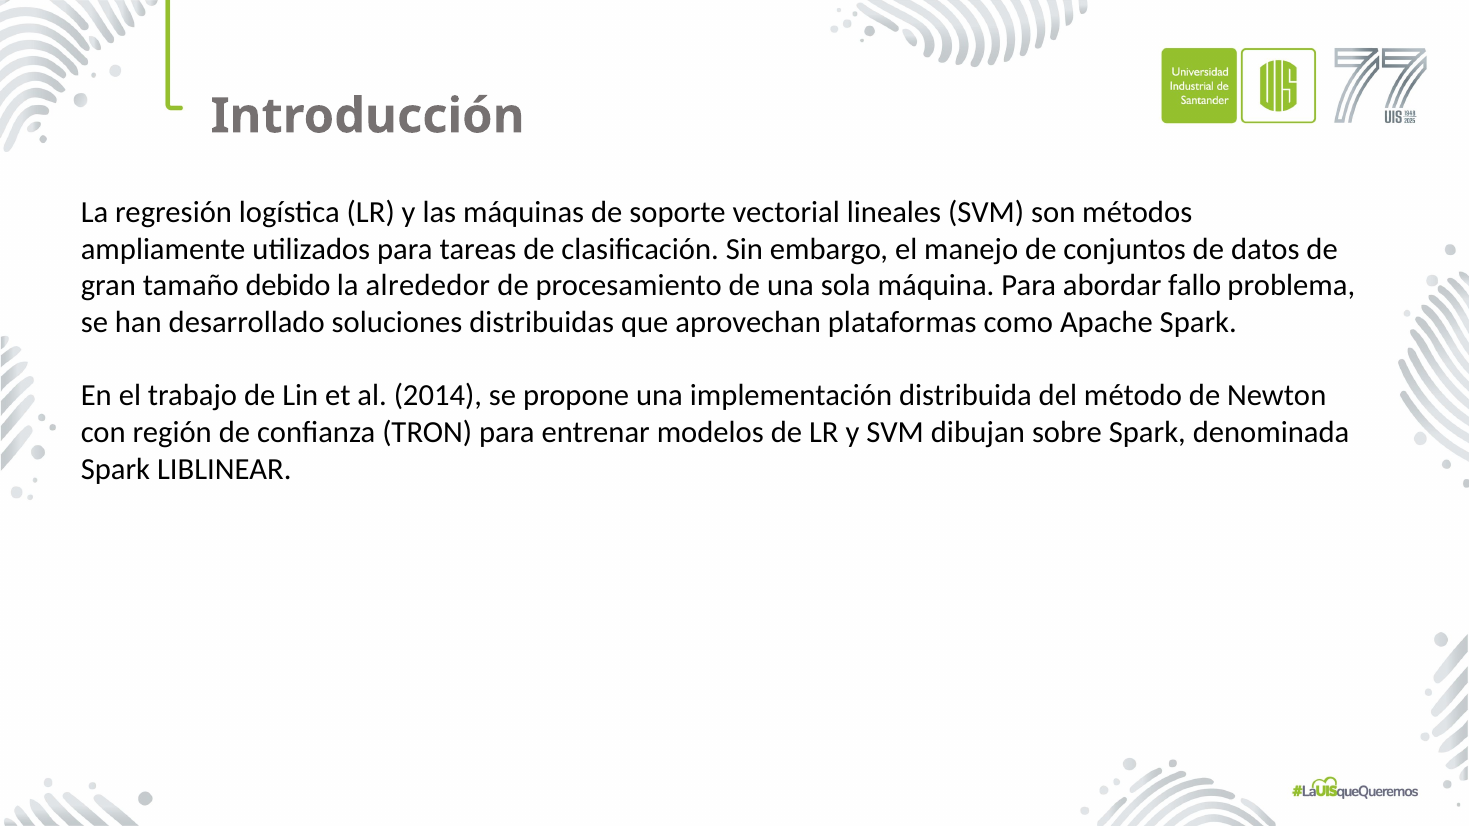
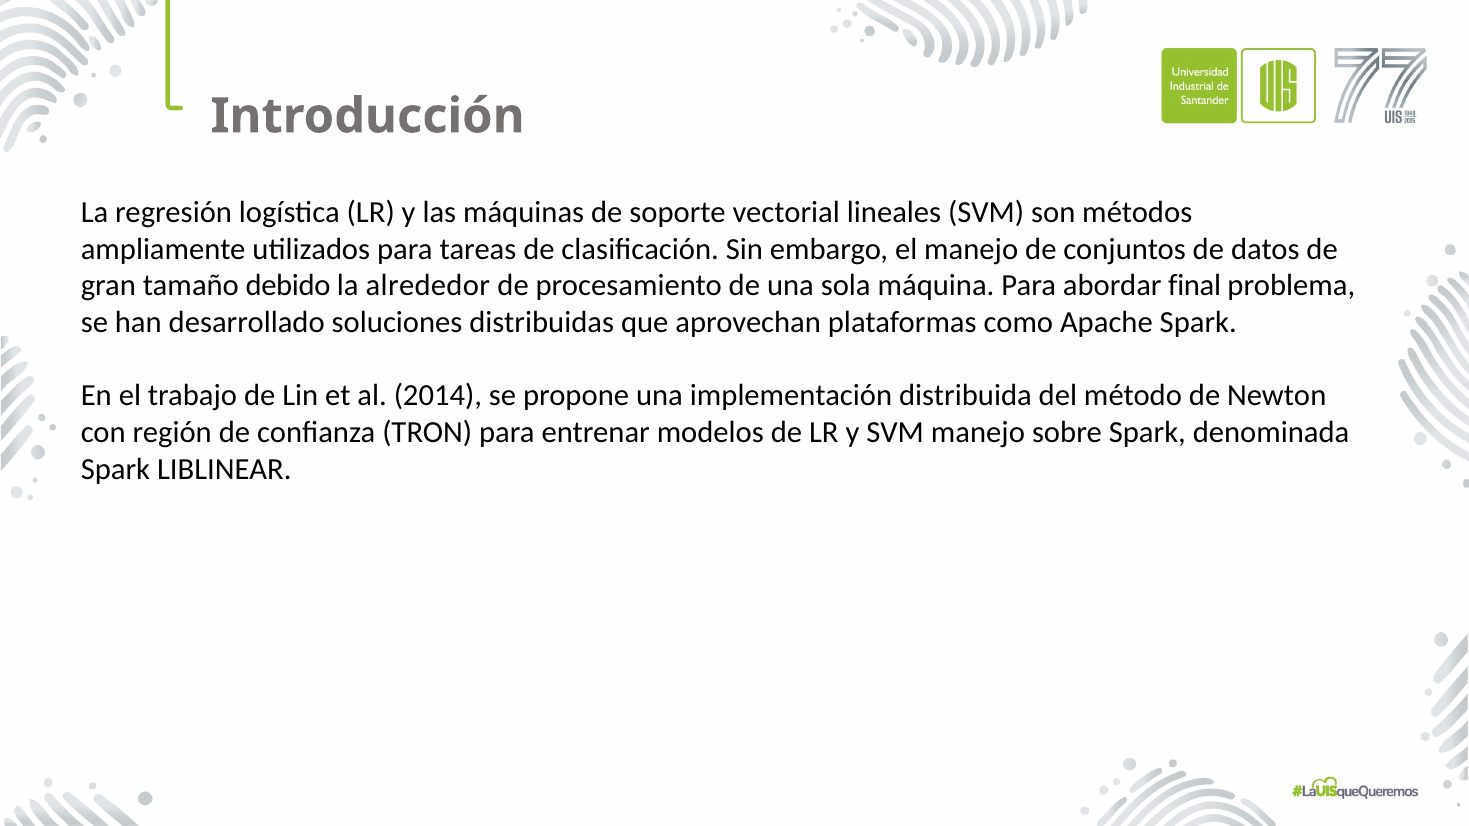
fallo: fallo -> final (1195, 286)
SVM dibujan: dibujan -> manejo (978, 433)
